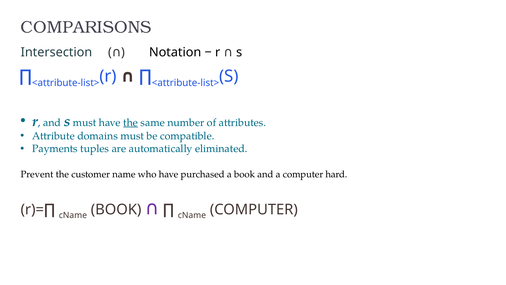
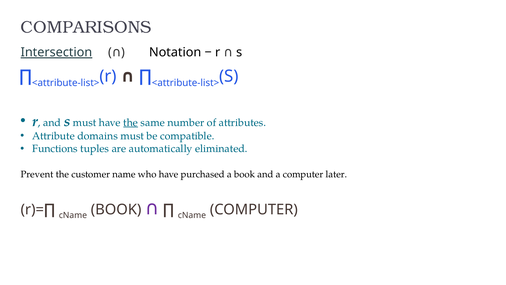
Intersection underline: none -> present (56, 52)
Payments: Payments -> Functions (55, 149)
hard: hard -> later (336, 174)
